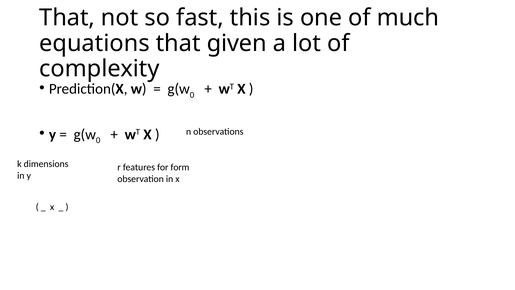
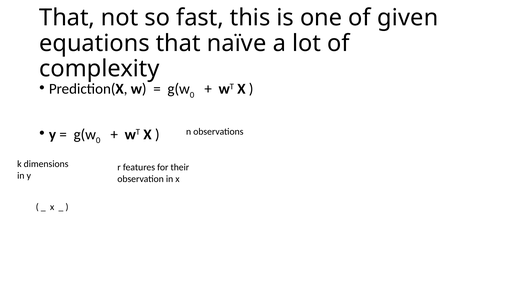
much: much -> given (408, 18)
given: given -> naïve (237, 43)
form: form -> their (180, 167)
